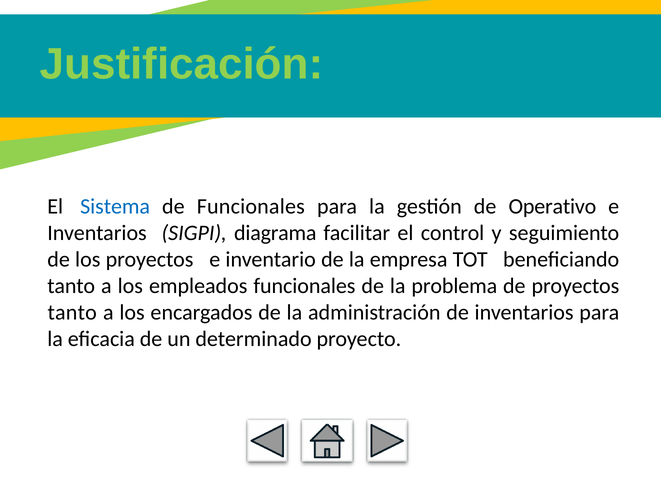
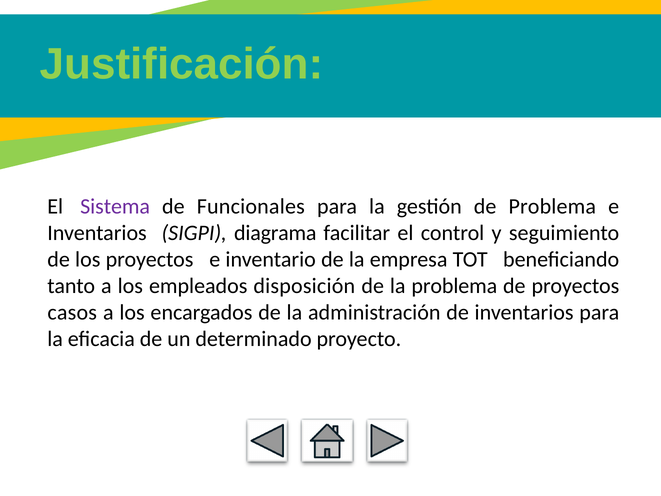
Sistema colour: blue -> purple (115, 207)
de Operativo: Operativo -> Problema (552, 207)
empleados funcionales: funcionales -> disposición (304, 286)
tanto: tanto -> casos (72, 312)
